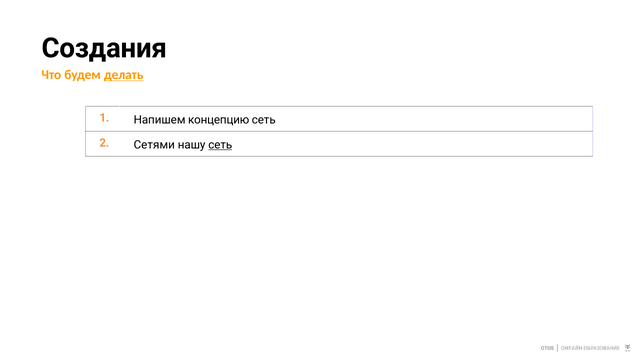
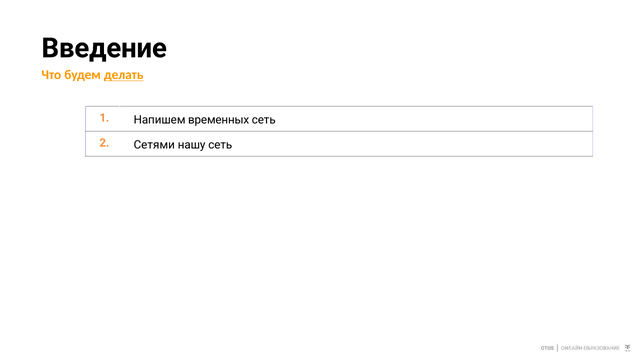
Создания: Создания -> Введение (104, 48)
концепцию: концепцию -> временных (219, 120)
сеть underline: present -> none (220, 145)
